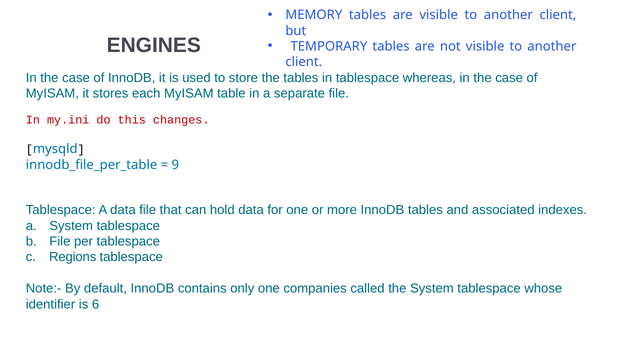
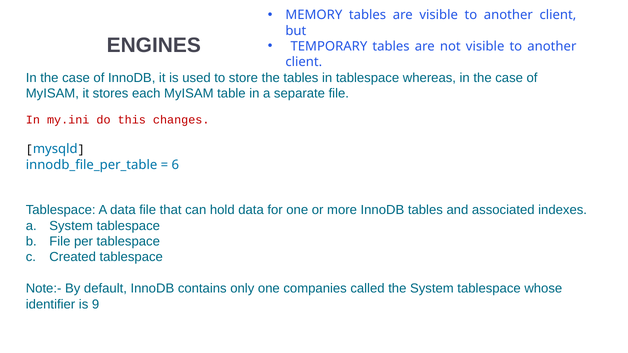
9: 9 -> 6 (175, 165)
Regions: Regions -> Created (73, 257)
6: 6 -> 9 (96, 304)
